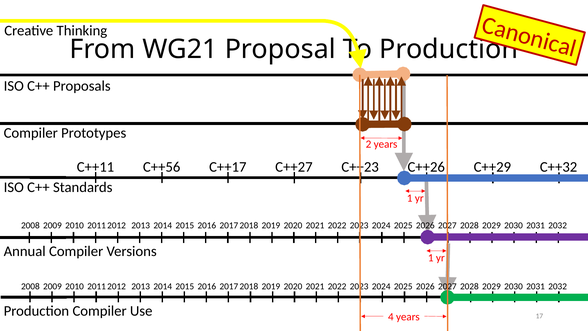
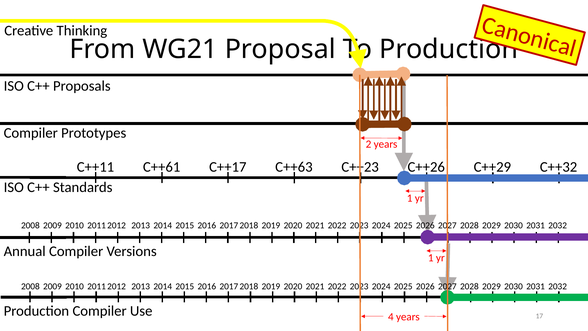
C++56: C++56 -> C++61 (162, 167)
C++27: C++27 -> C++63 (294, 167)
